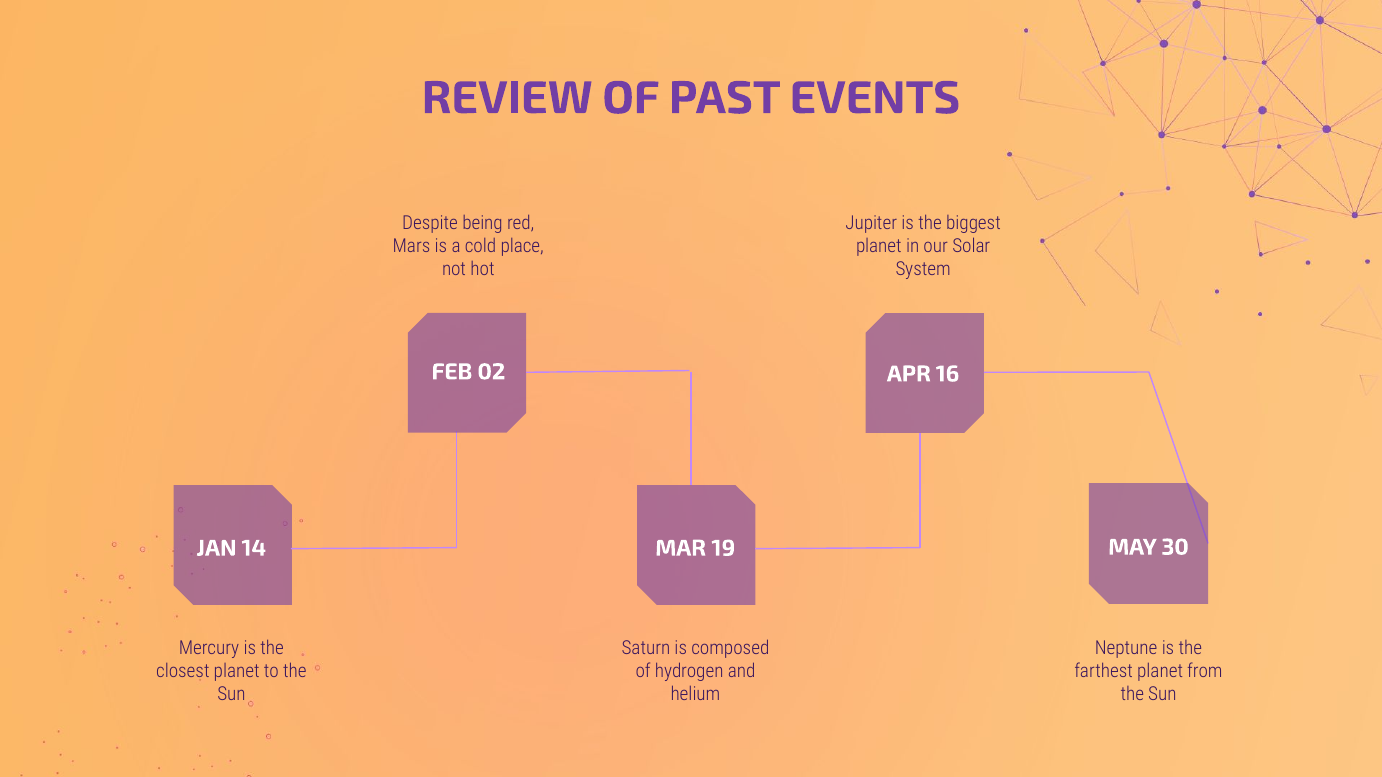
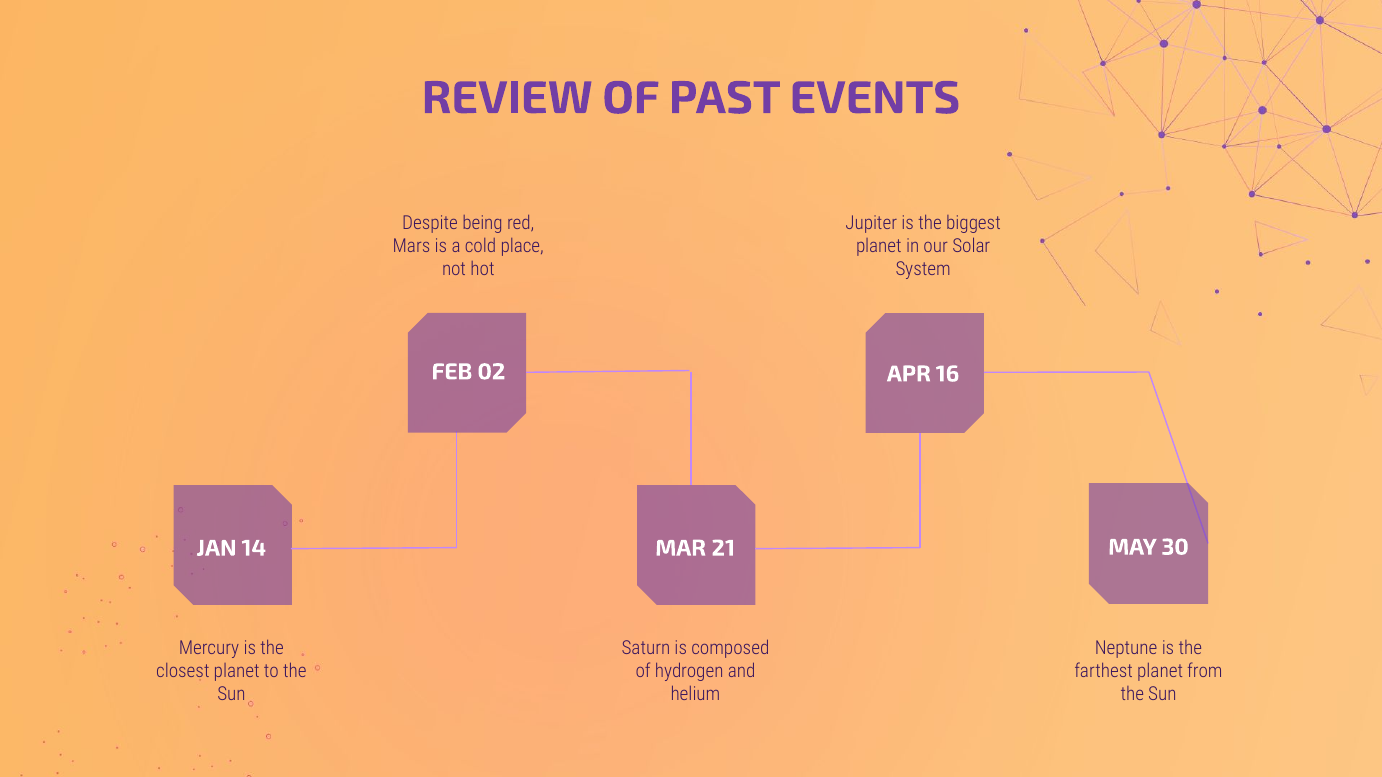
19: 19 -> 21 (723, 548)
